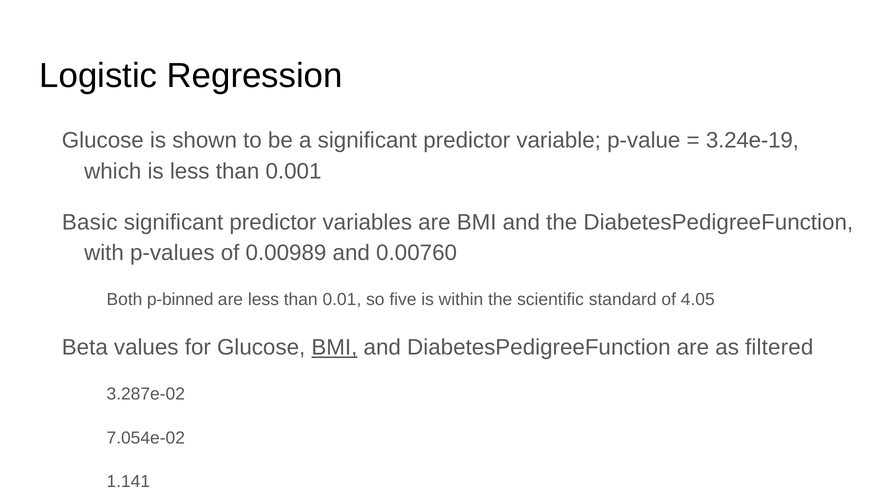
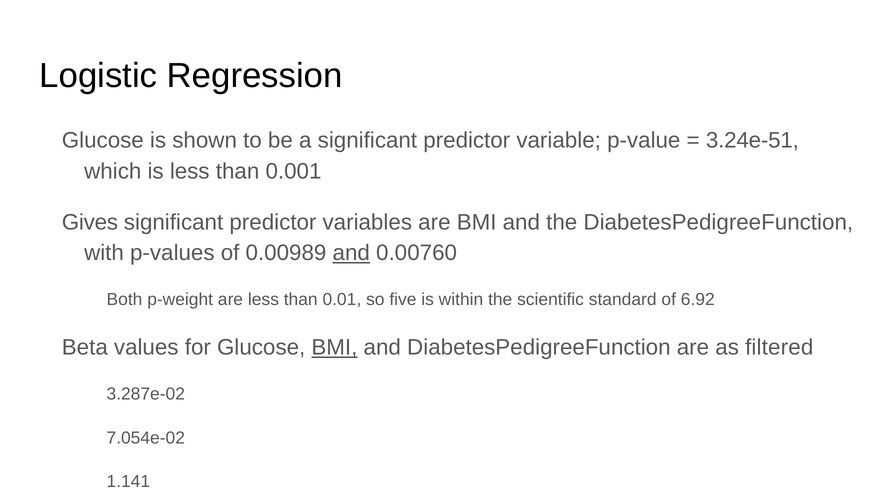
3.24e-19: 3.24e-19 -> 3.24e-51 (752, 141)
Basic: Basic -> Gives (90, 222)
and underline: none -> present (351, 253)
p-binned: p-binned -> p-weight (180, 300)
4.05: 4.05 -> 6.92 (698, 300)
